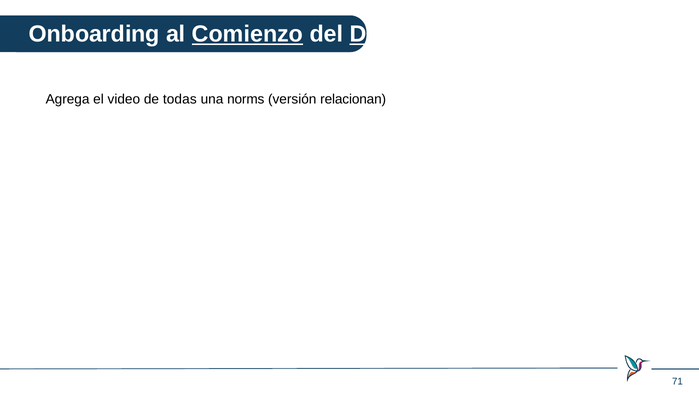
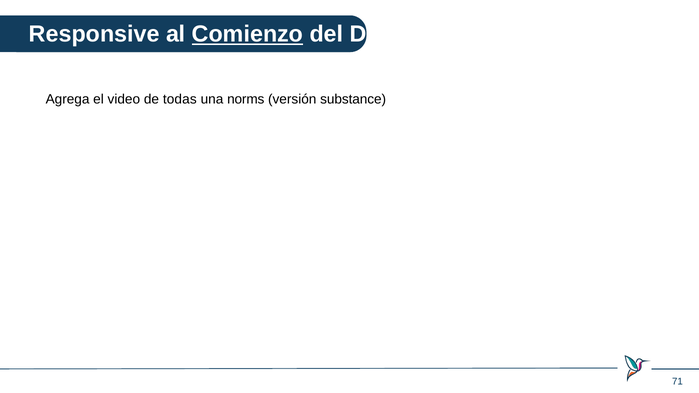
Onboarding: Onboarding -> Responsive (94, 34)
Día underline: present -> none (368, 34)
relacionan: relacionan -> substance (353, 99)
